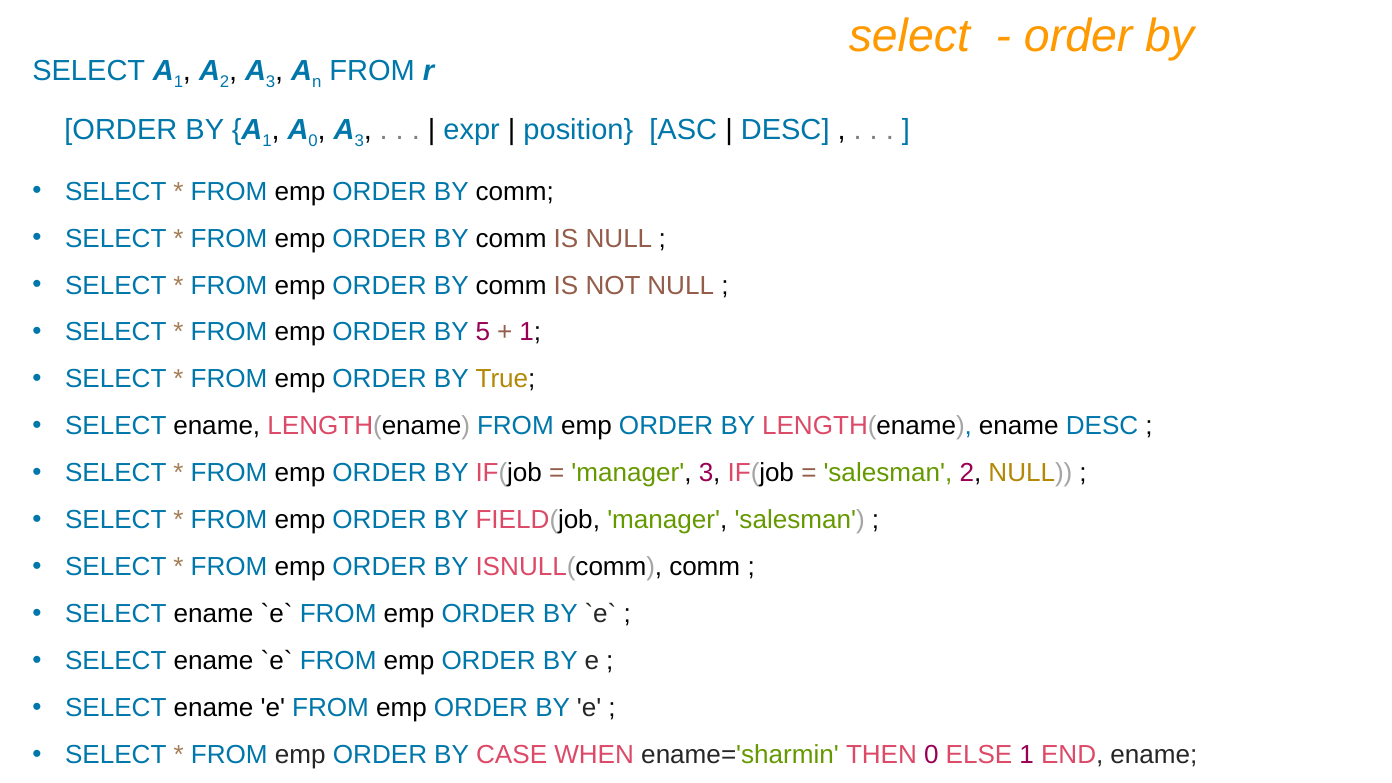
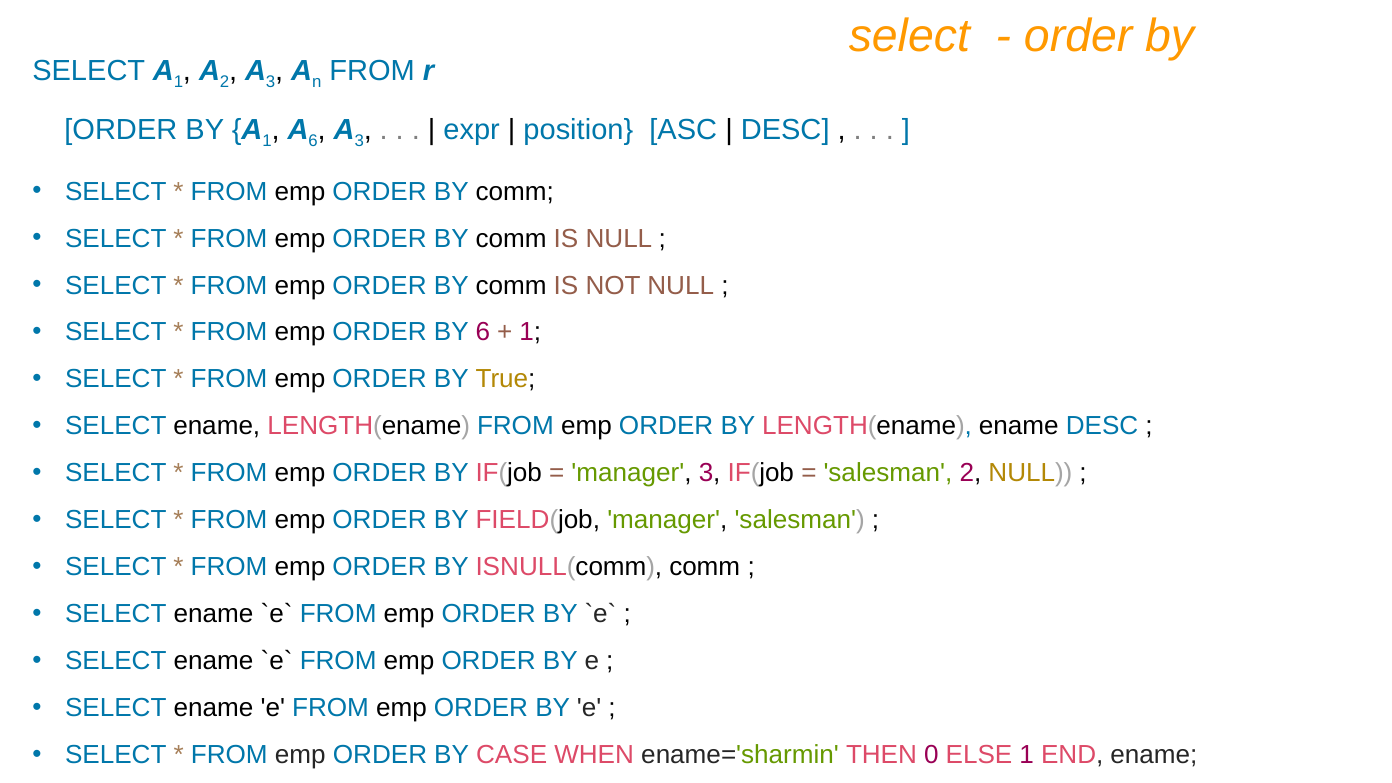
0: 0 -> 6 (313, 141)
BY 5: 5 -> 6 (483, 332)
